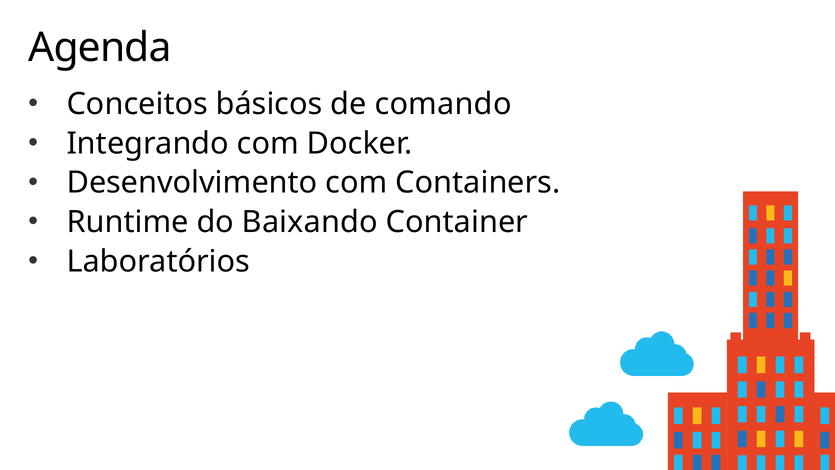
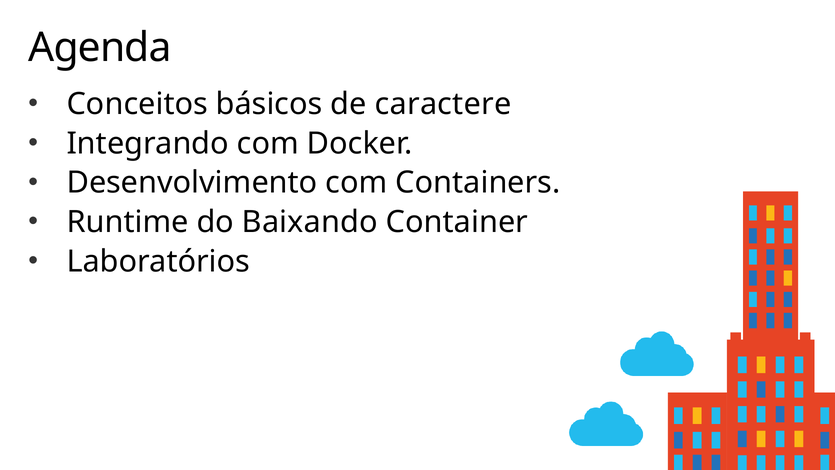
comando: comando -> caractere (443, 104)
